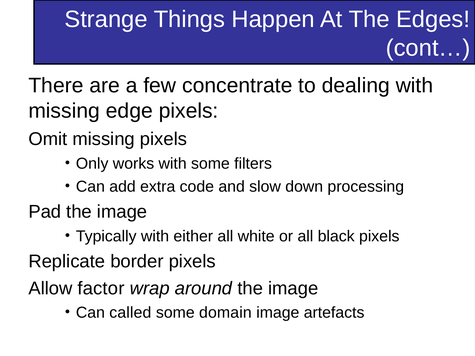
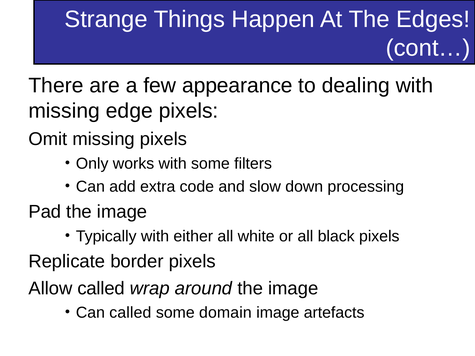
concentrate: concentrate -> appearance (237, 86)
Allow factor: factor -> called (101, 289)
